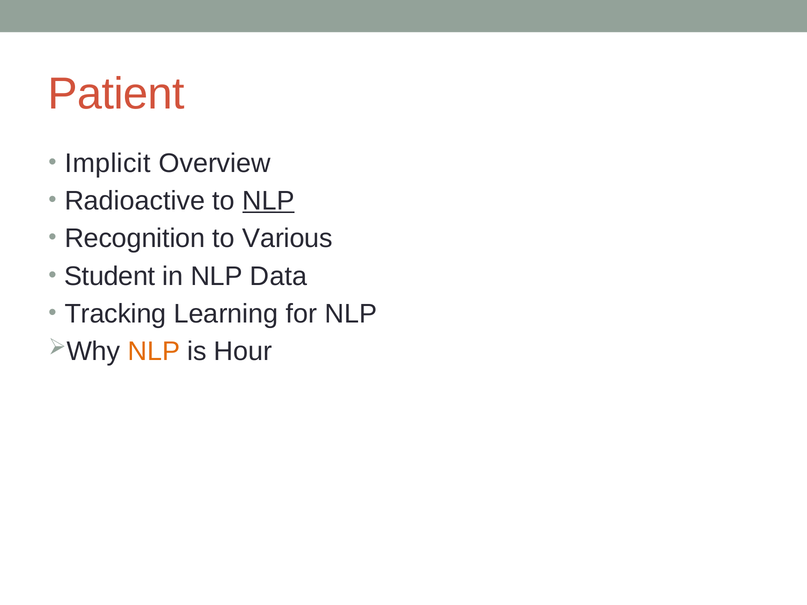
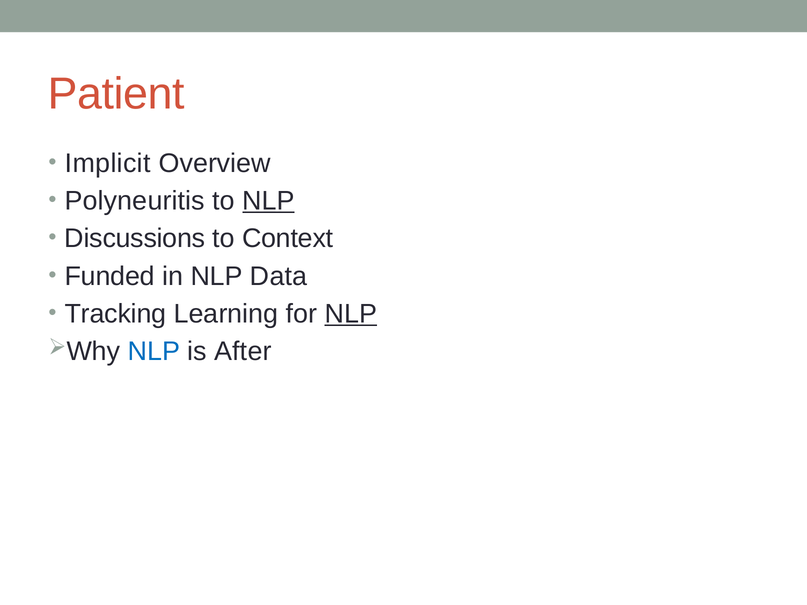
Radioactive: Radioactive -> Polyneuritis (135, 201)
Recognition: Recognition -> Discussions (135, 239)
Various: Various -> Context (288, 239)
Student: Student -> Funded (110, 276)
NLP underline: none -> present (351, 314)
NLP colour: orange -> blue (154, 352)
Hour: Hour -> After (243, 352)
